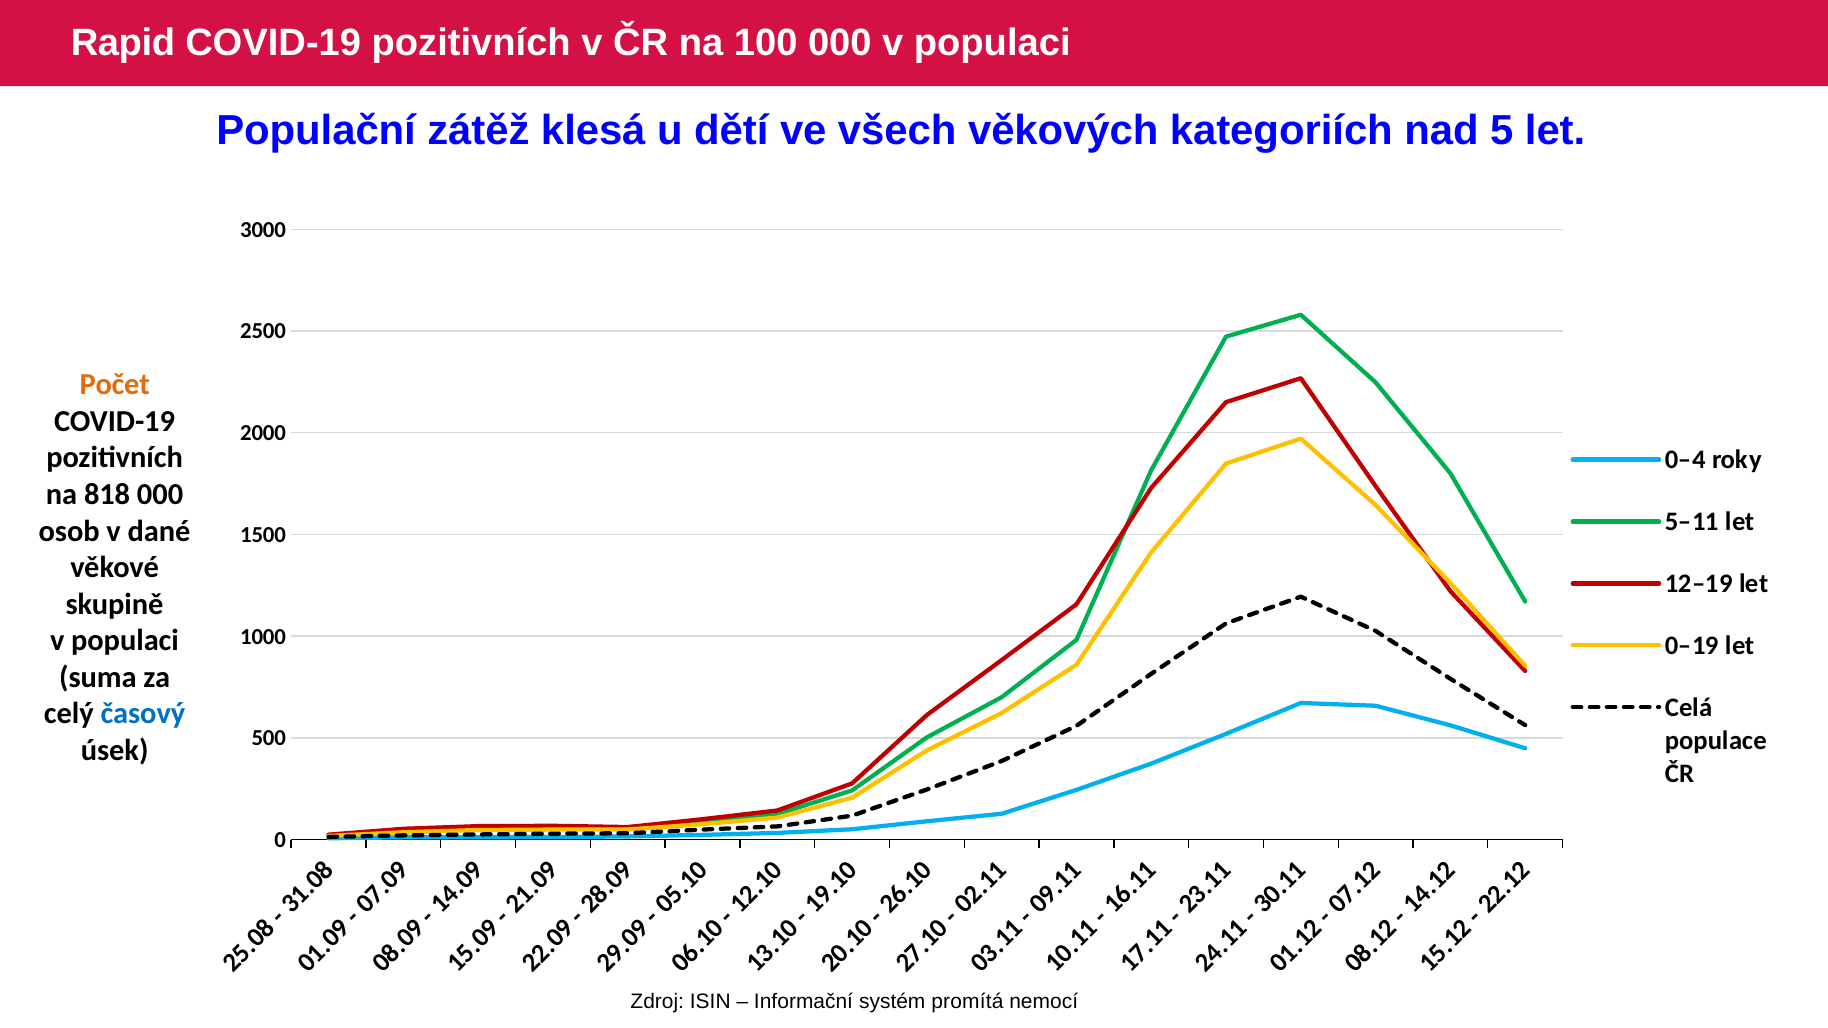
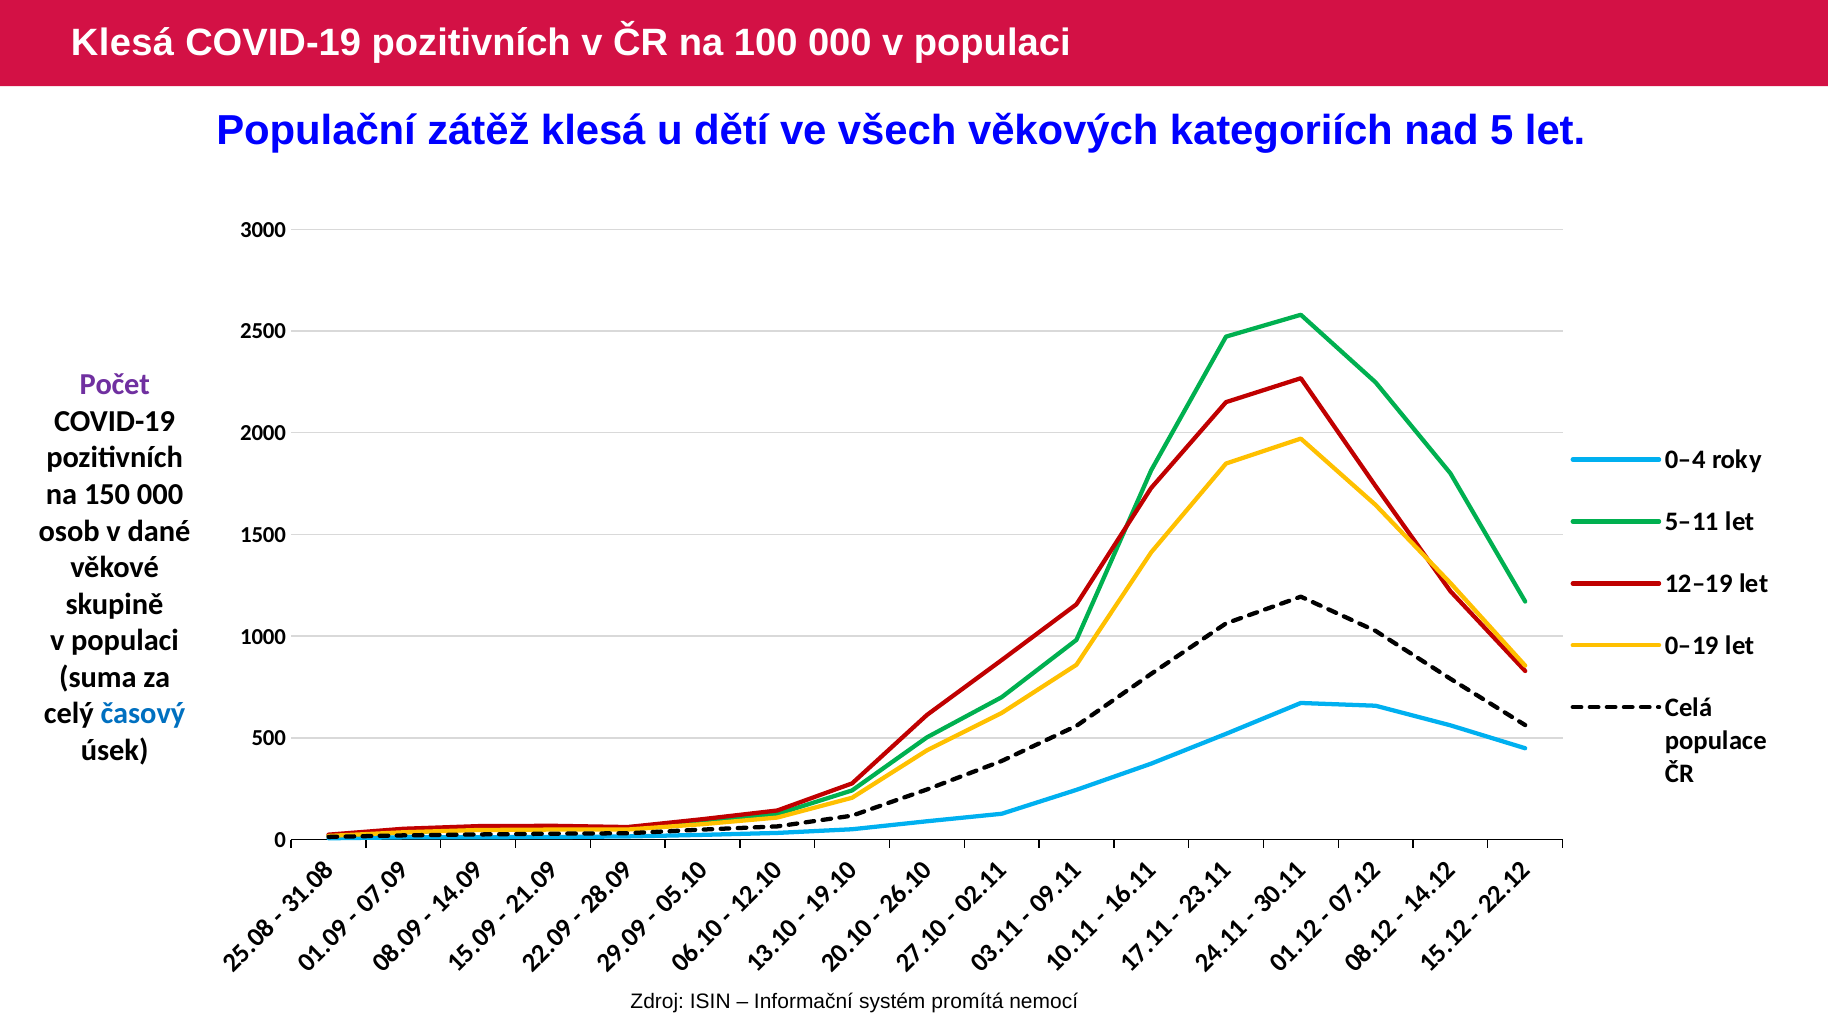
Rapid: Rapid -> Klesá (123, 43)
Počet colour: orange -> purple (115, 385)
818: 818 -> 150 (107, 495)
